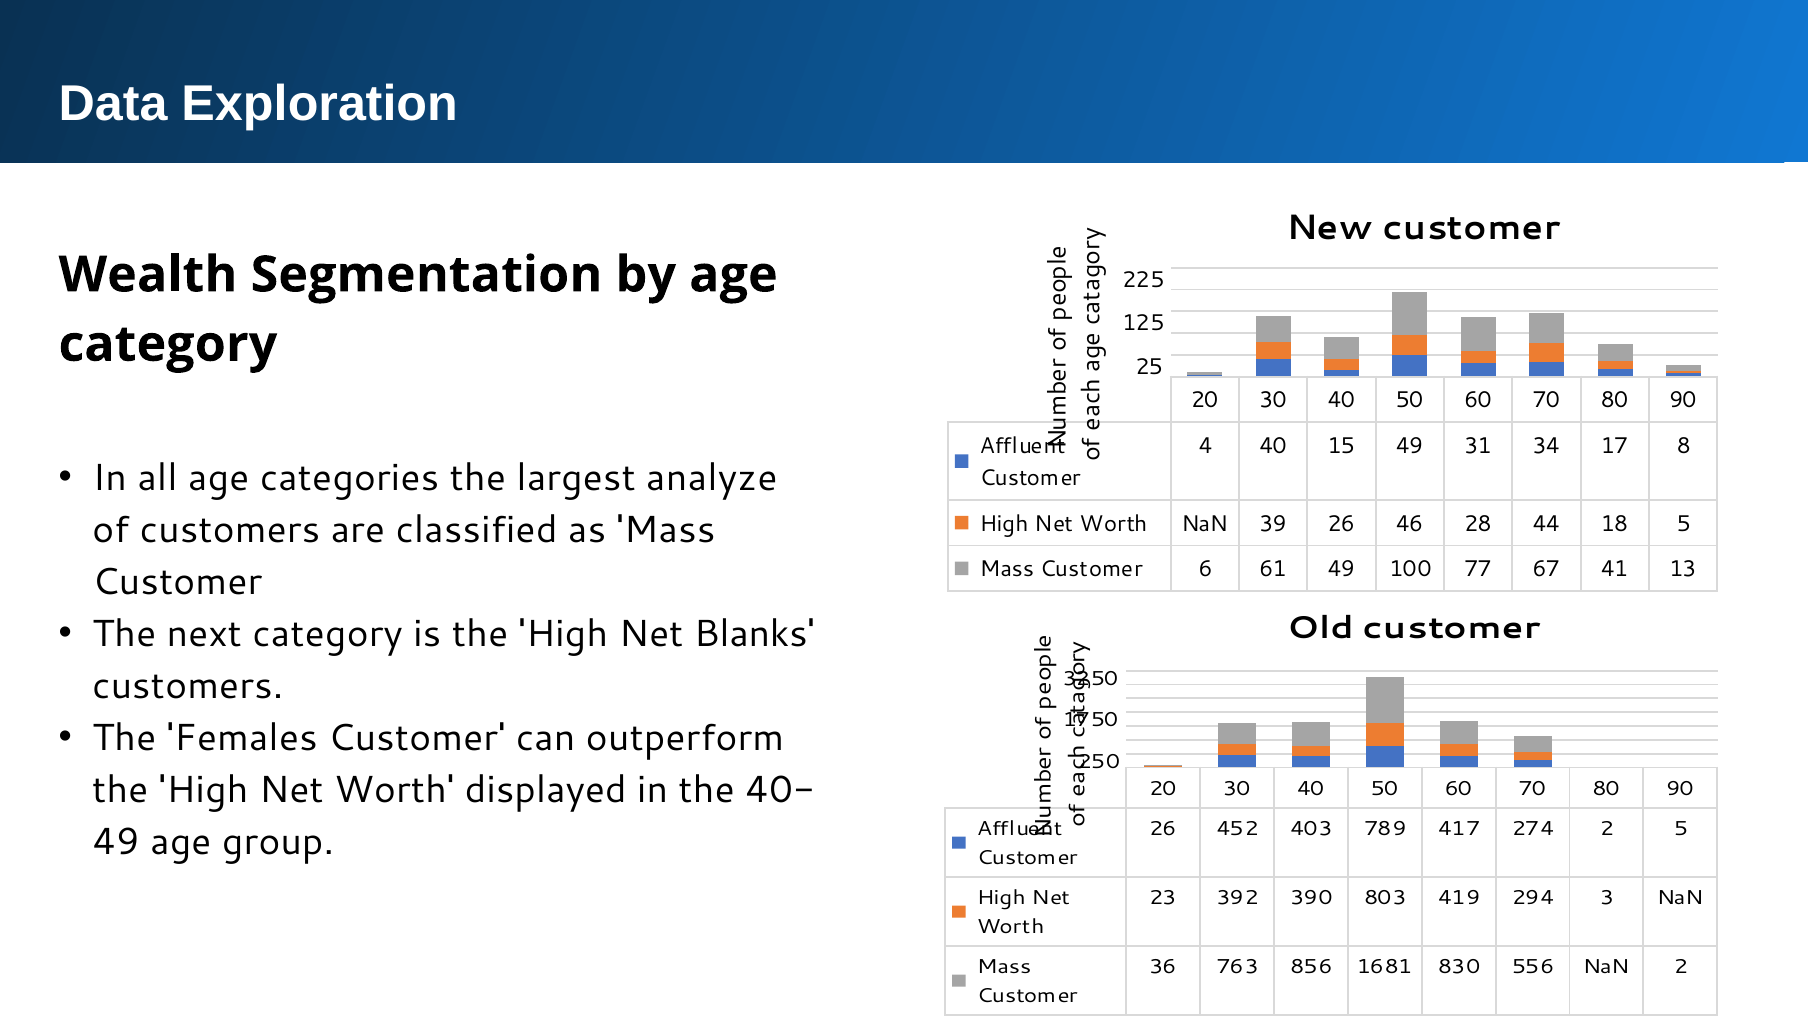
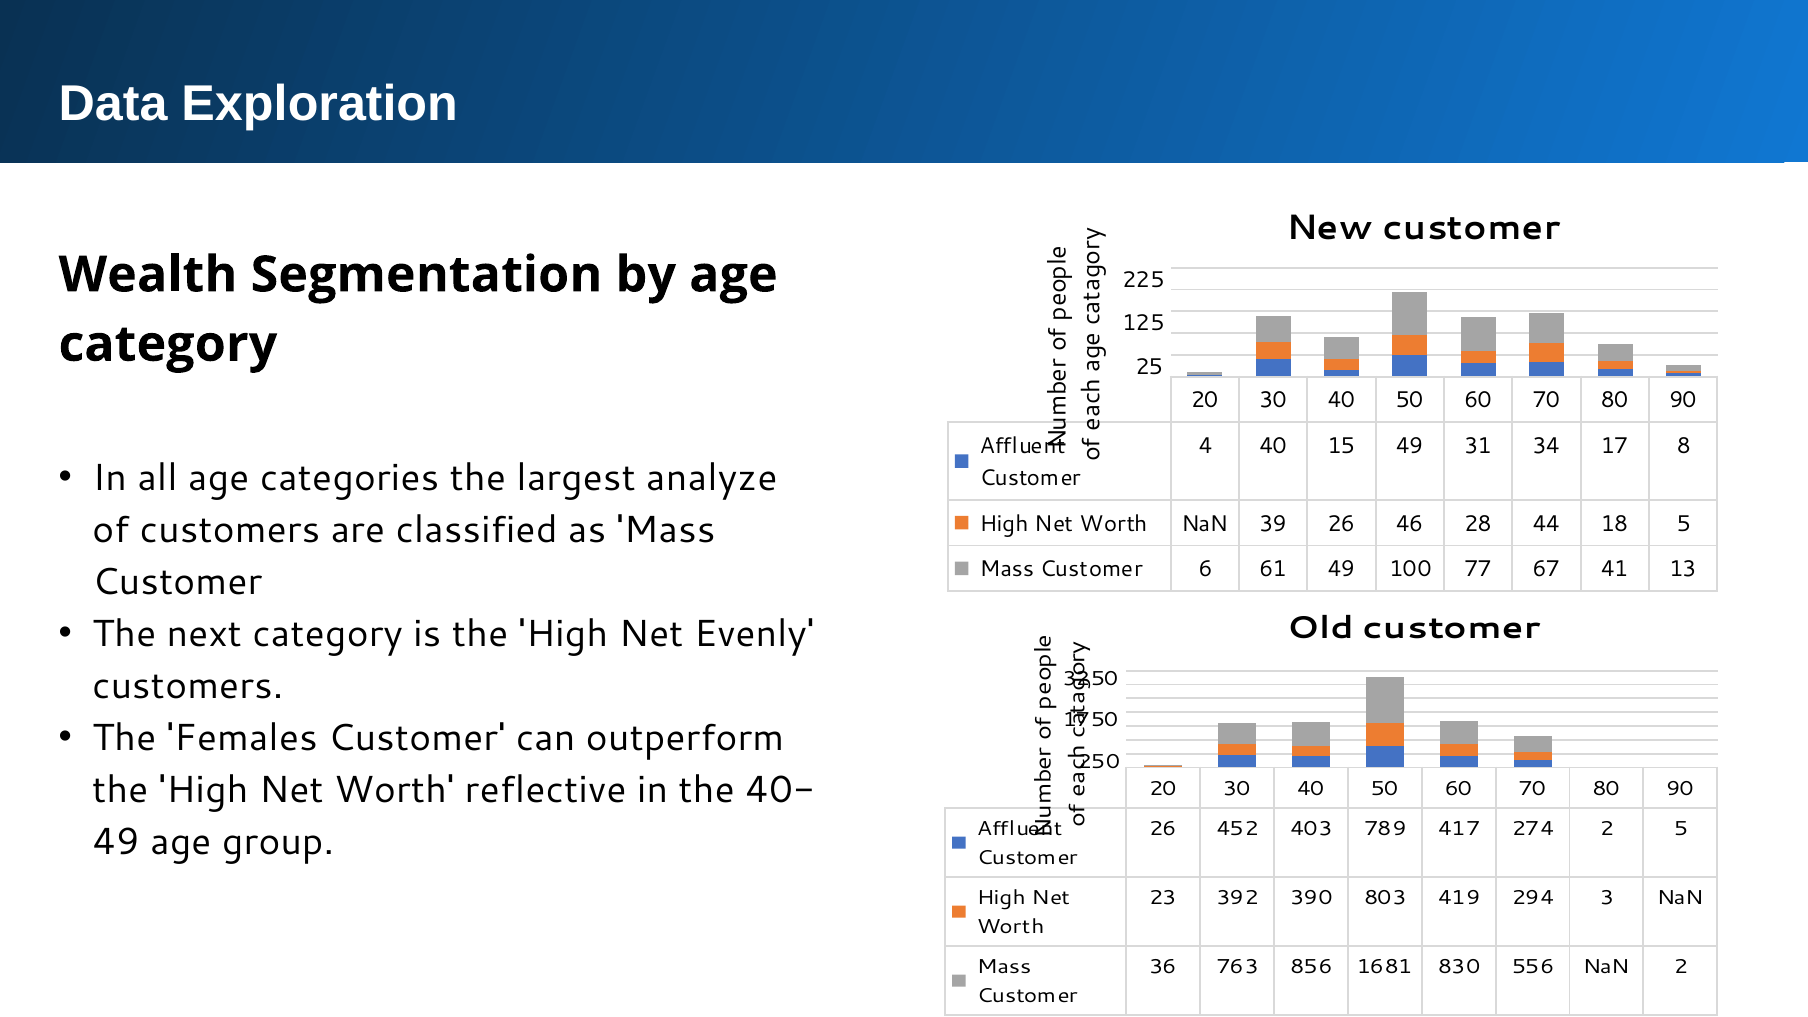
Blanks: Blanks -> Evenly (754, 634)
displayed: displayed -> reflective (546, 790)
